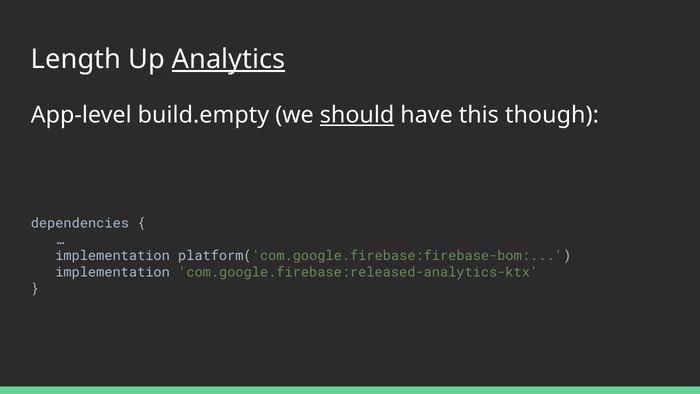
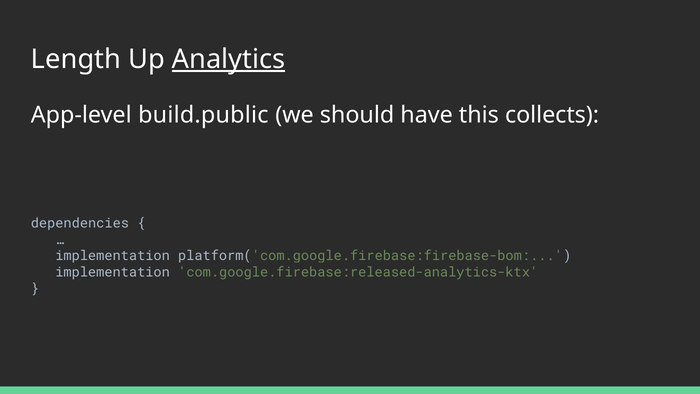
build.empty: build.empty -> build.public (203, 115)
should underline: present -> none (357, 115)
though: though -> collects (552, 115)
